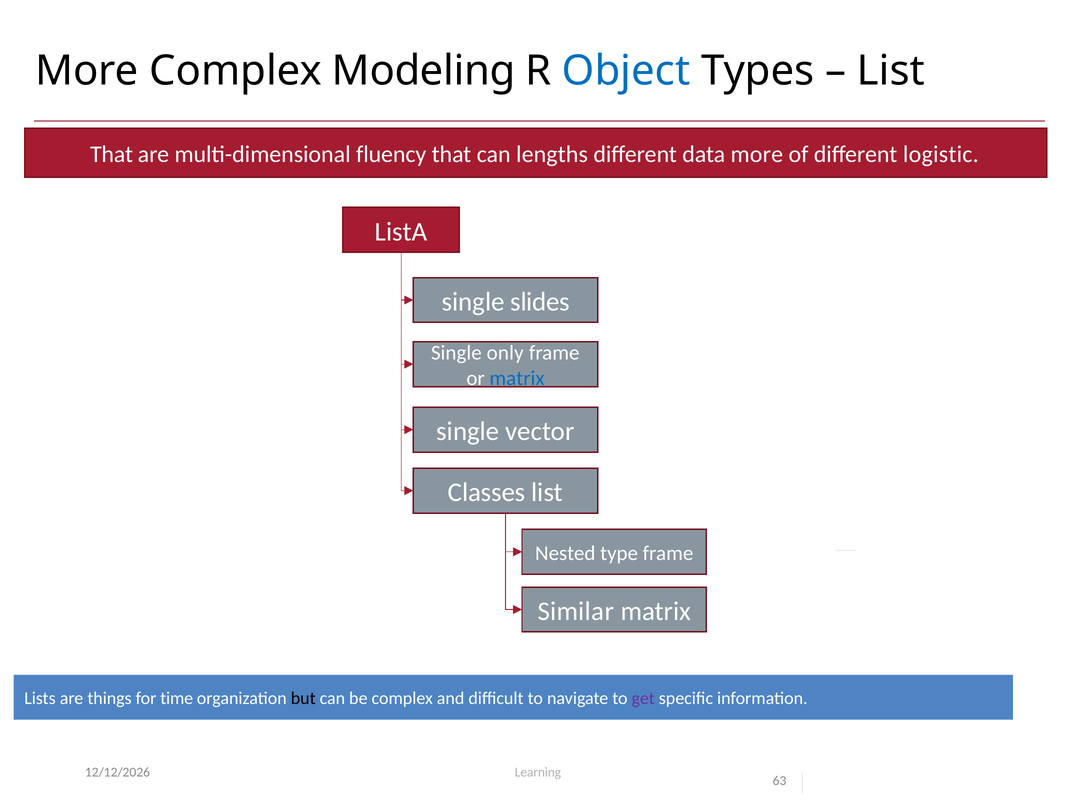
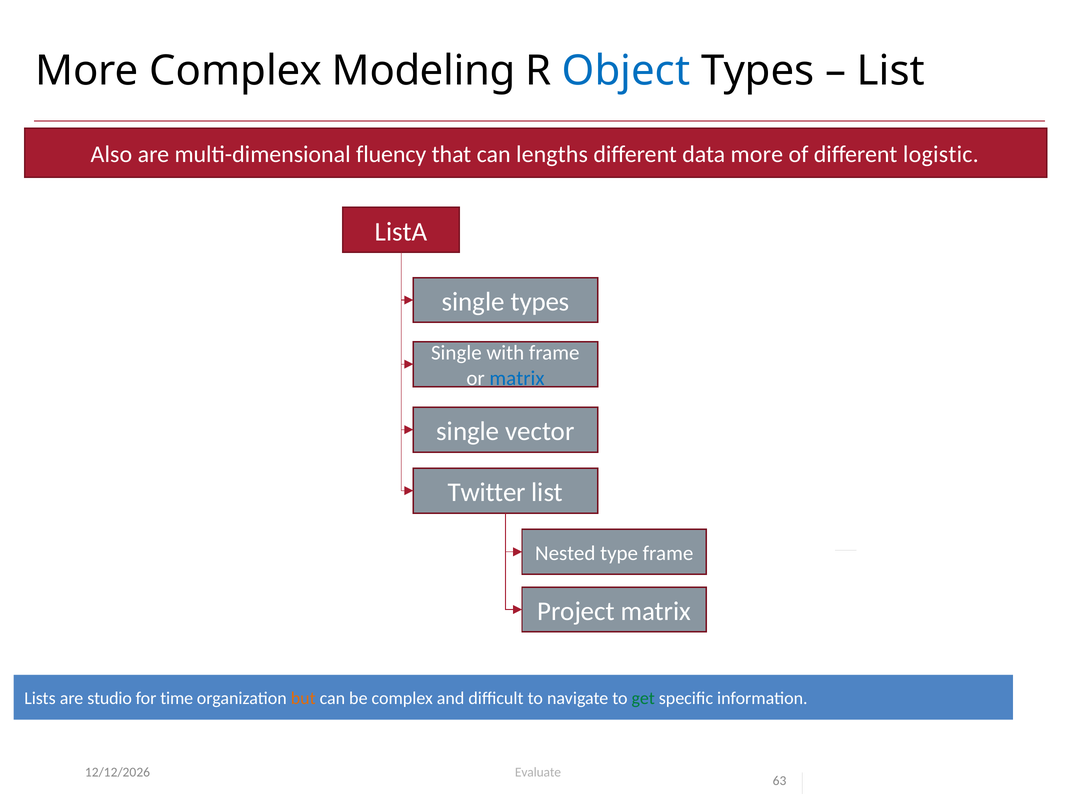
That: That -> Also (111, 154)
single slides: slides -> types (540, 302)
only: only -> with (505, 353)
Classes: Classes -> Twitter (487, 493)
Similar: Similar -> Project (576, 612)
things: things -> studio (110, 699)
but colour: black -> orange (303, 699)
get colour: purple -> green (643, 699)
Learning: Learning -> Evaluate (538, 772)
